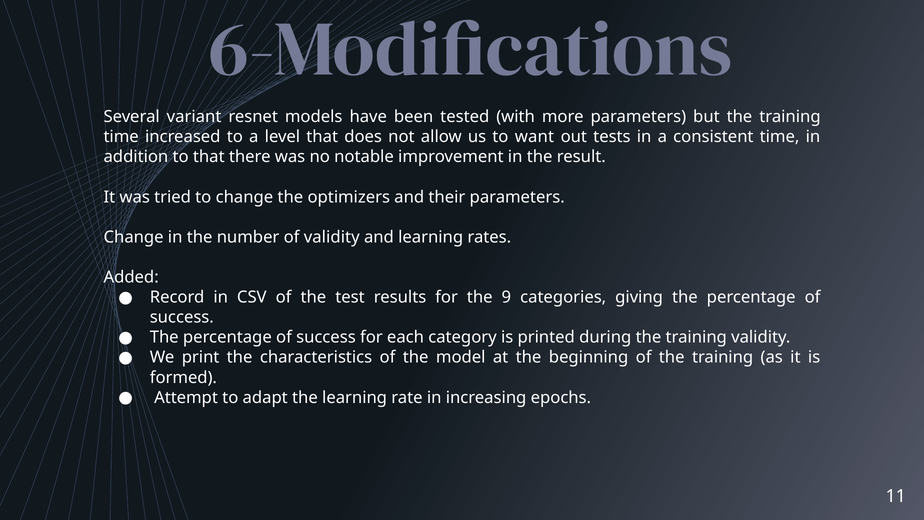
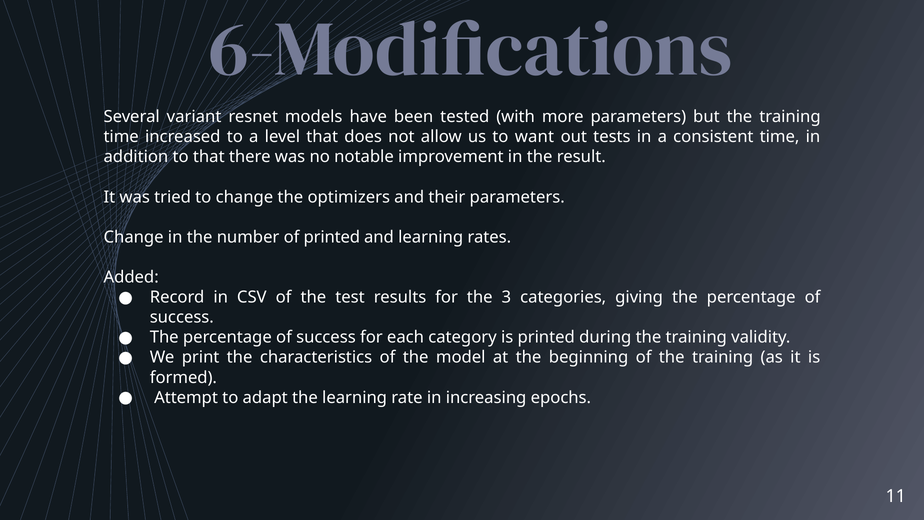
of validity: validity -> printed (332, 237)
9: 9 -> 3 (506, 297)
